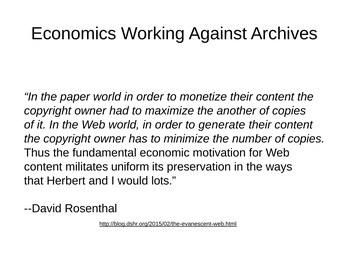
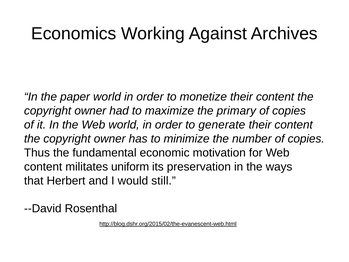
another: another -> primary (236, 111)
lots: lots -> still (164, 181)
